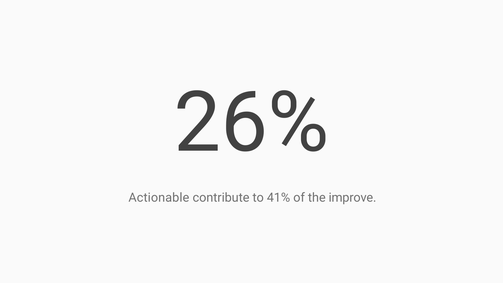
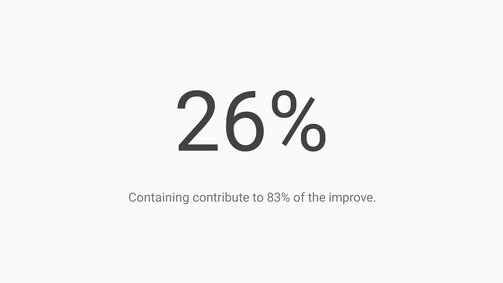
Actionable: Actionable -> Containing (159, 198)
41%: 41% -> 83% (279, 198)
